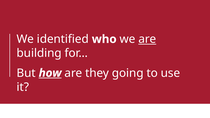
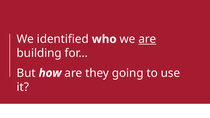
how underline: present -> none (50, 73)
